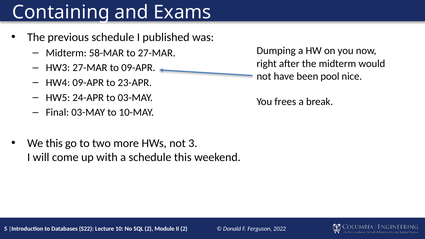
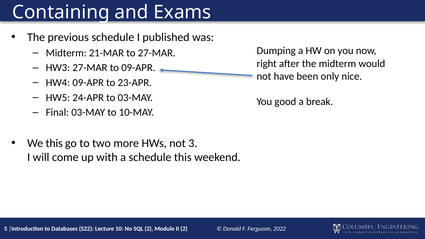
58-MAR: 58-MAR -> 21-MAR (106, 53)
pool: pool -> only (330, 76)
frees: frees -> good (285, 102)
